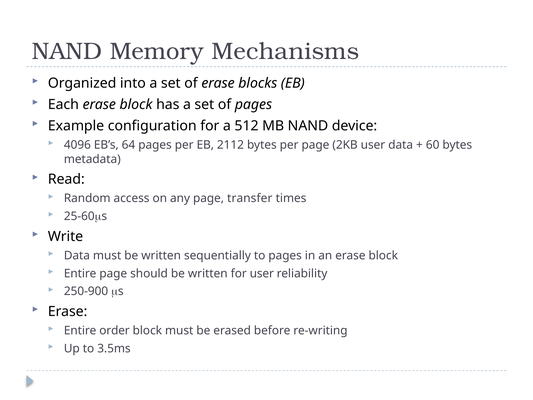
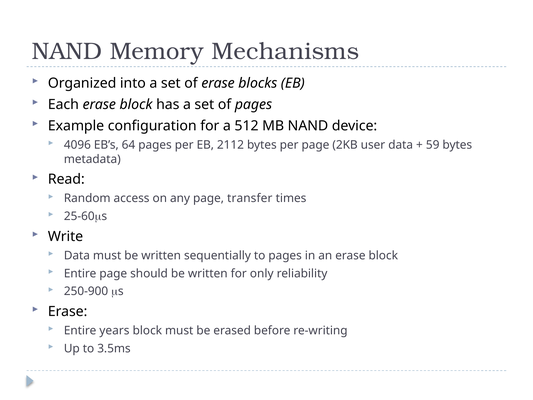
60: 60 -> 59 (433, 145)
for user: user -> only (262, 273)
order: order -> years (114, 330)
